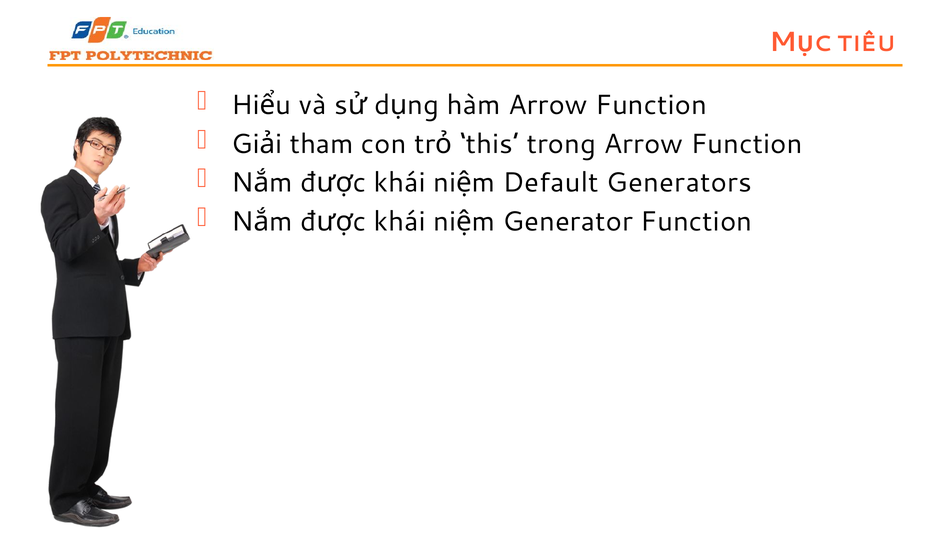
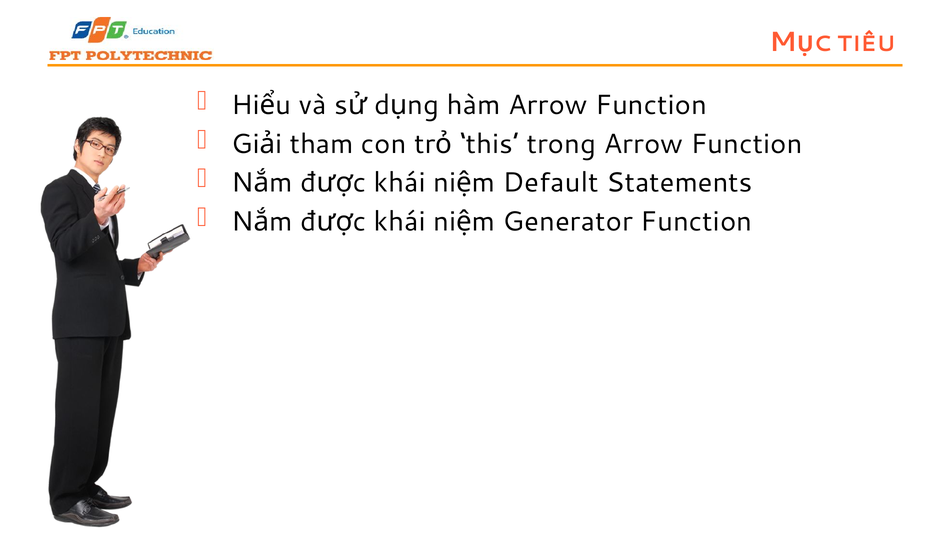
Generators: Generators -> Statements (679, 183)
